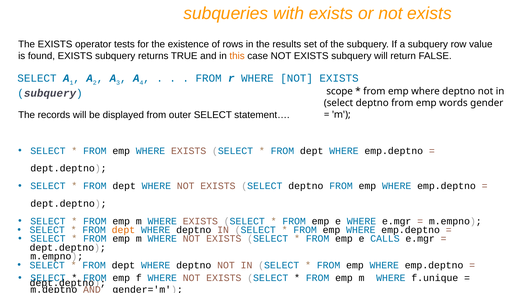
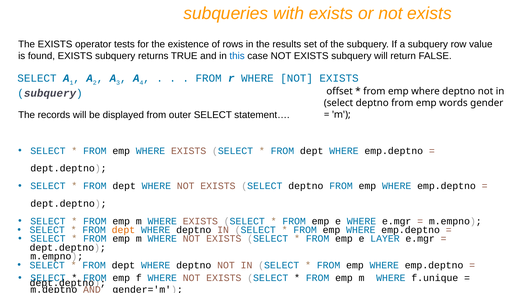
this colour: orange -> blue (237, 56)
scope: scope -> offset (340, 91)
CALLS: CALLS -> LAYER (385, 239)
